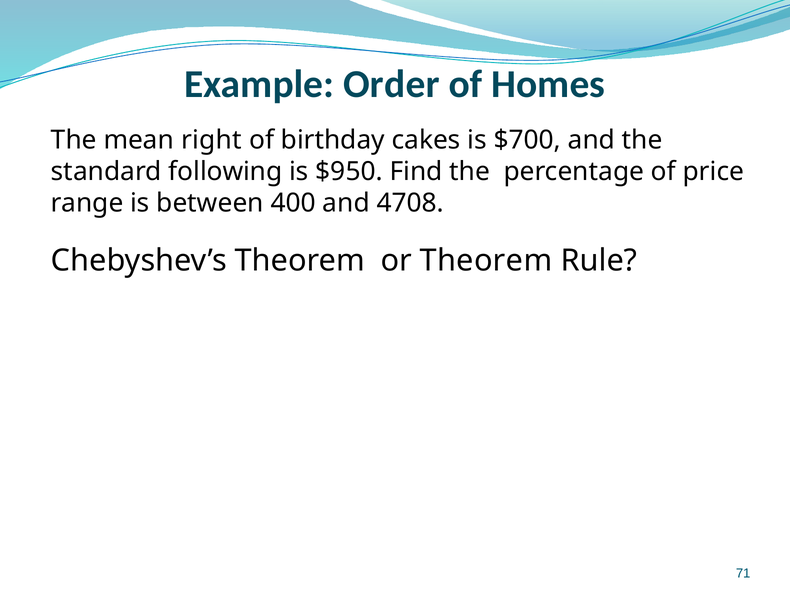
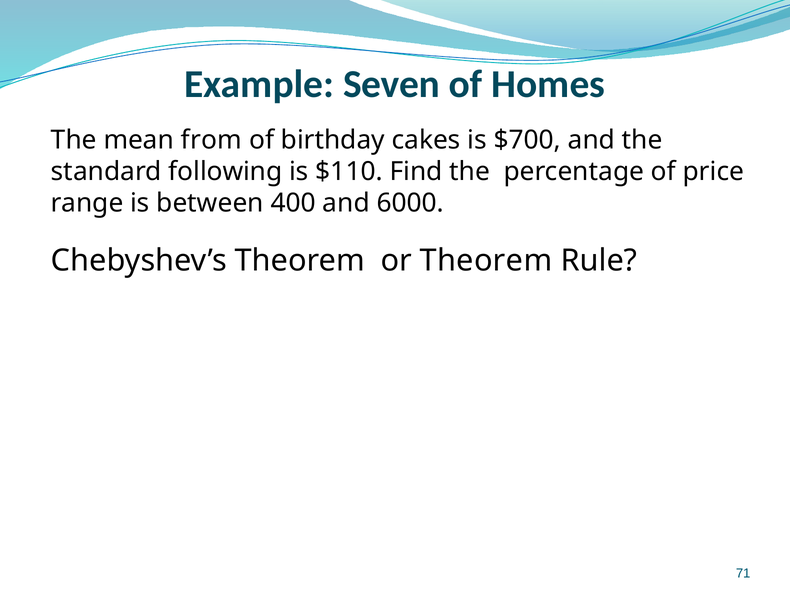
Order: Order -> Seven (392, 84)
right: right -> from (211, 140)
$950: $950 -> $110 (349, 172)
4708: 4708 -> 6000 (410, 203)
